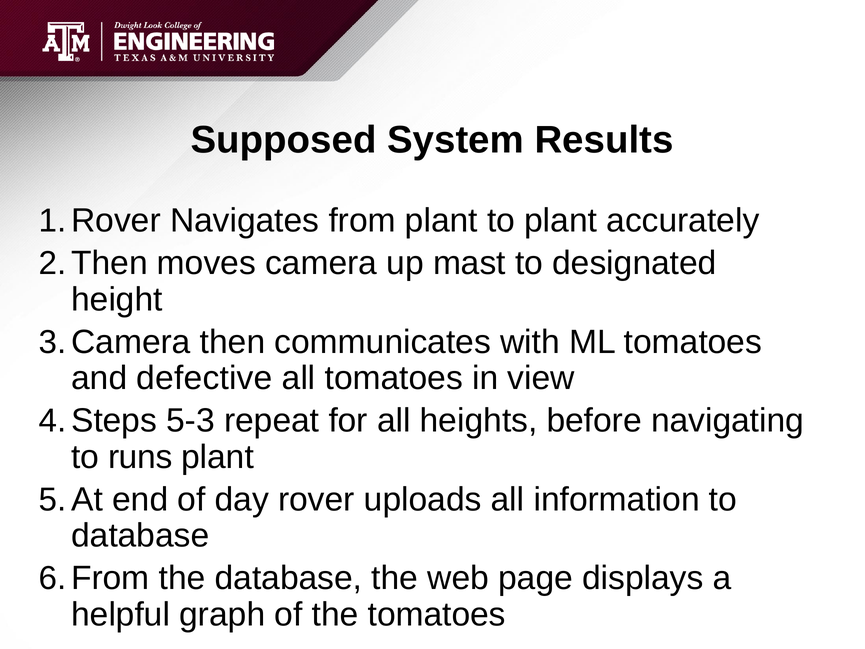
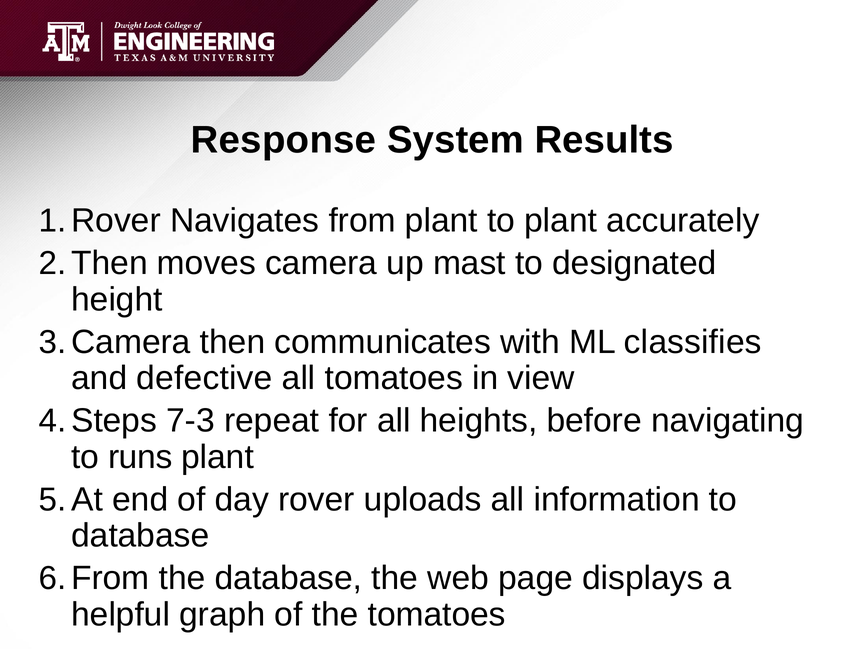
Supposed: Supposed -> Response (284, 140)
ML tomatoes: tomatoes -> classifies (693, 342)
5-3: 5-3 -> 7-3 (191, 421)
